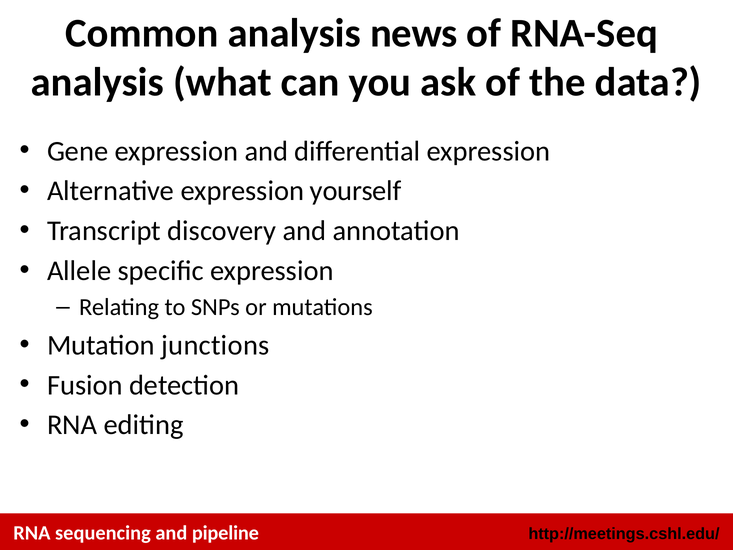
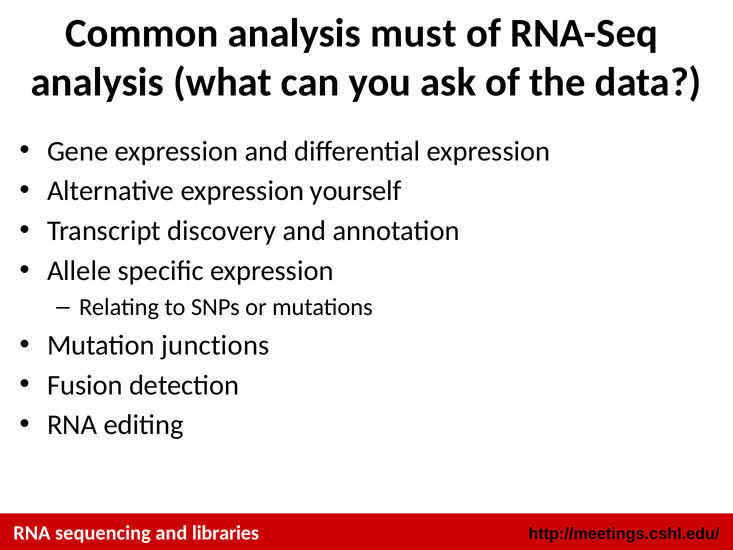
news: news -> must (413, 34)
pipeline: pipeline -> libraries (225, 533)
